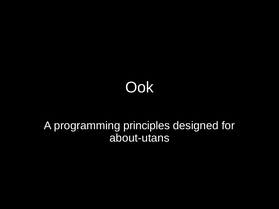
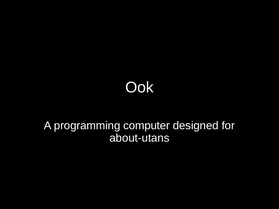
principles: principles -> computer (147, 126)
